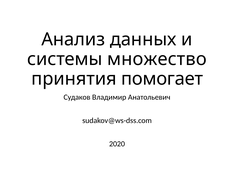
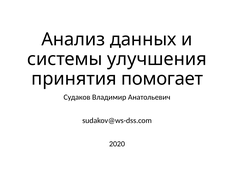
множество: множество -> улучшения (157, 59)
